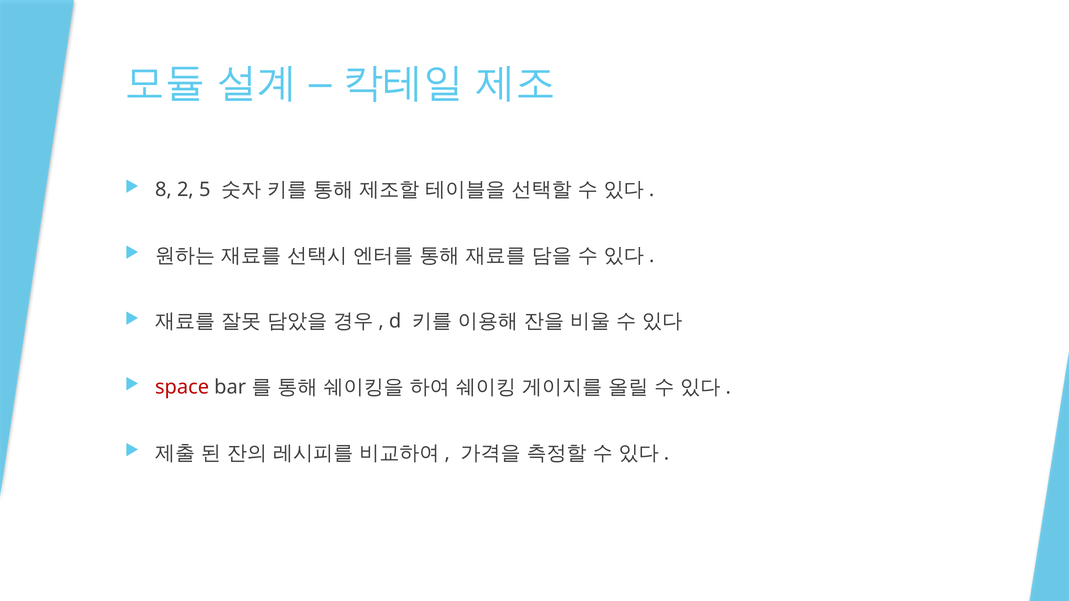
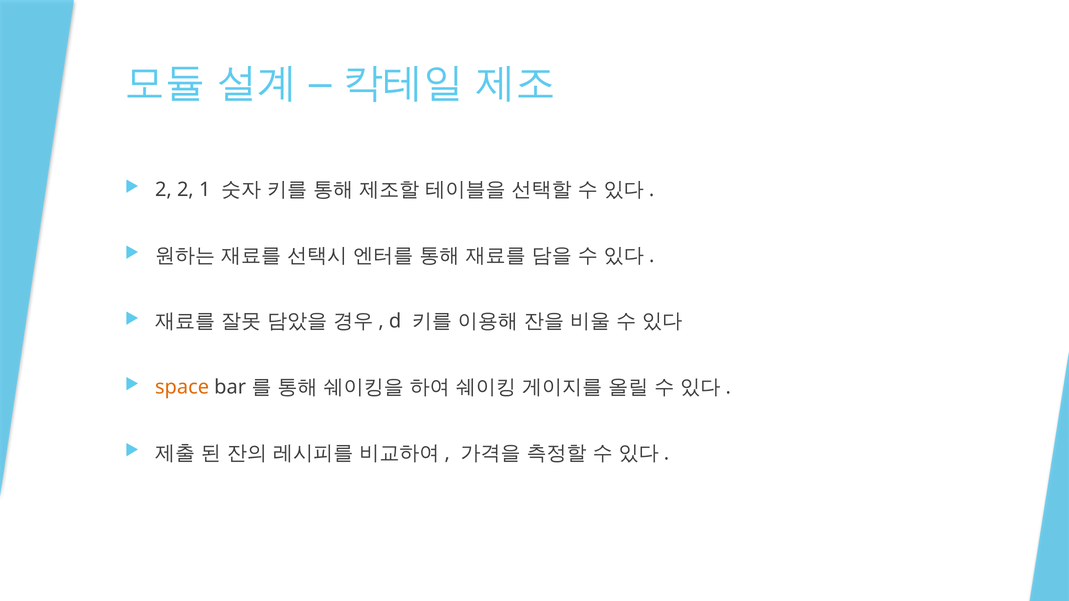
8: 8 -> 2 (163, 190)
5: 5 -> 1 (205, 190)
space colour: red -> orange (182, 387)
